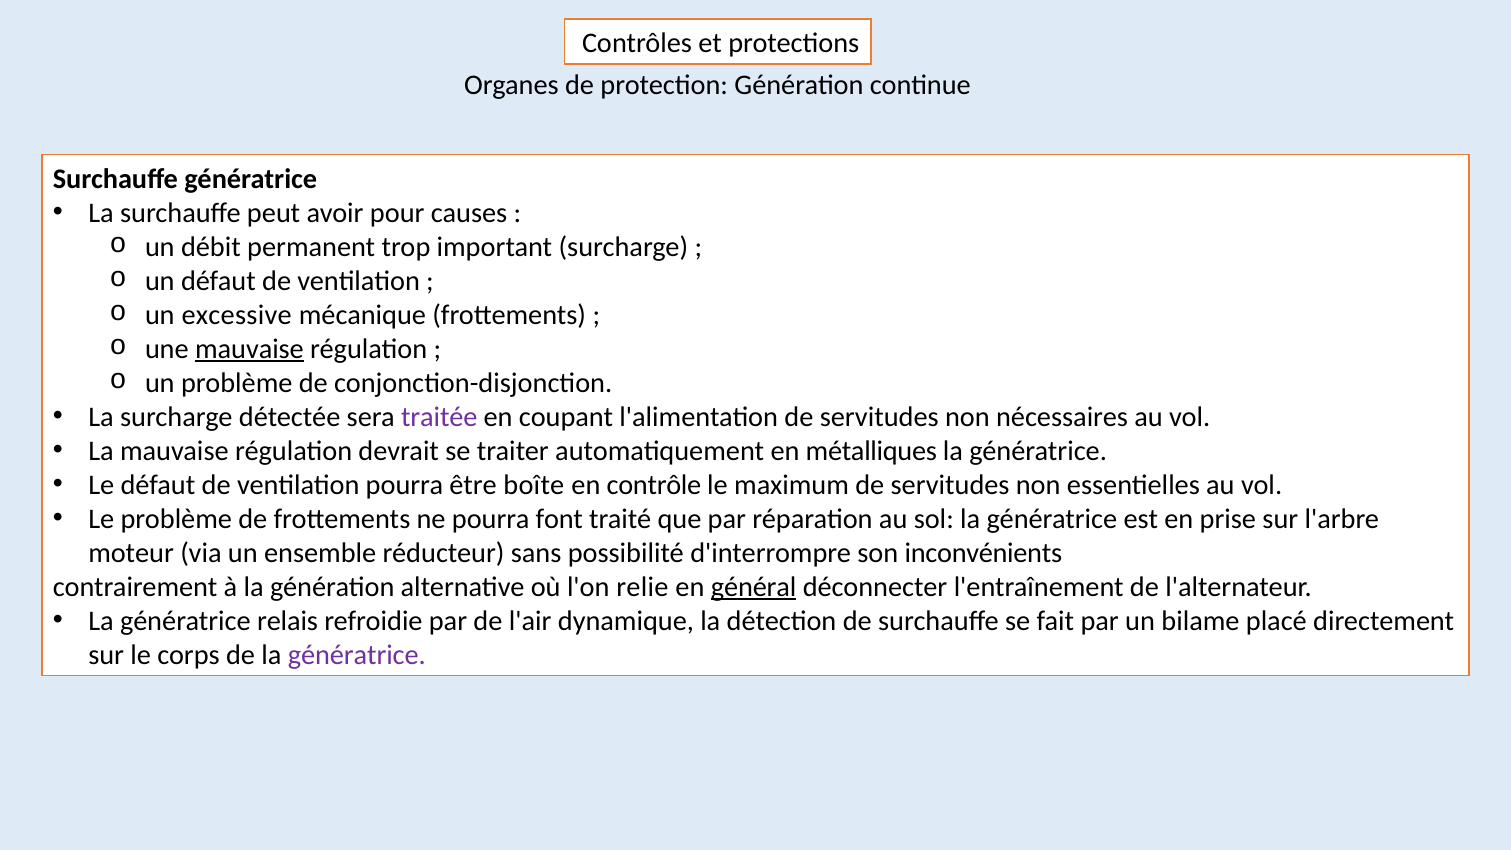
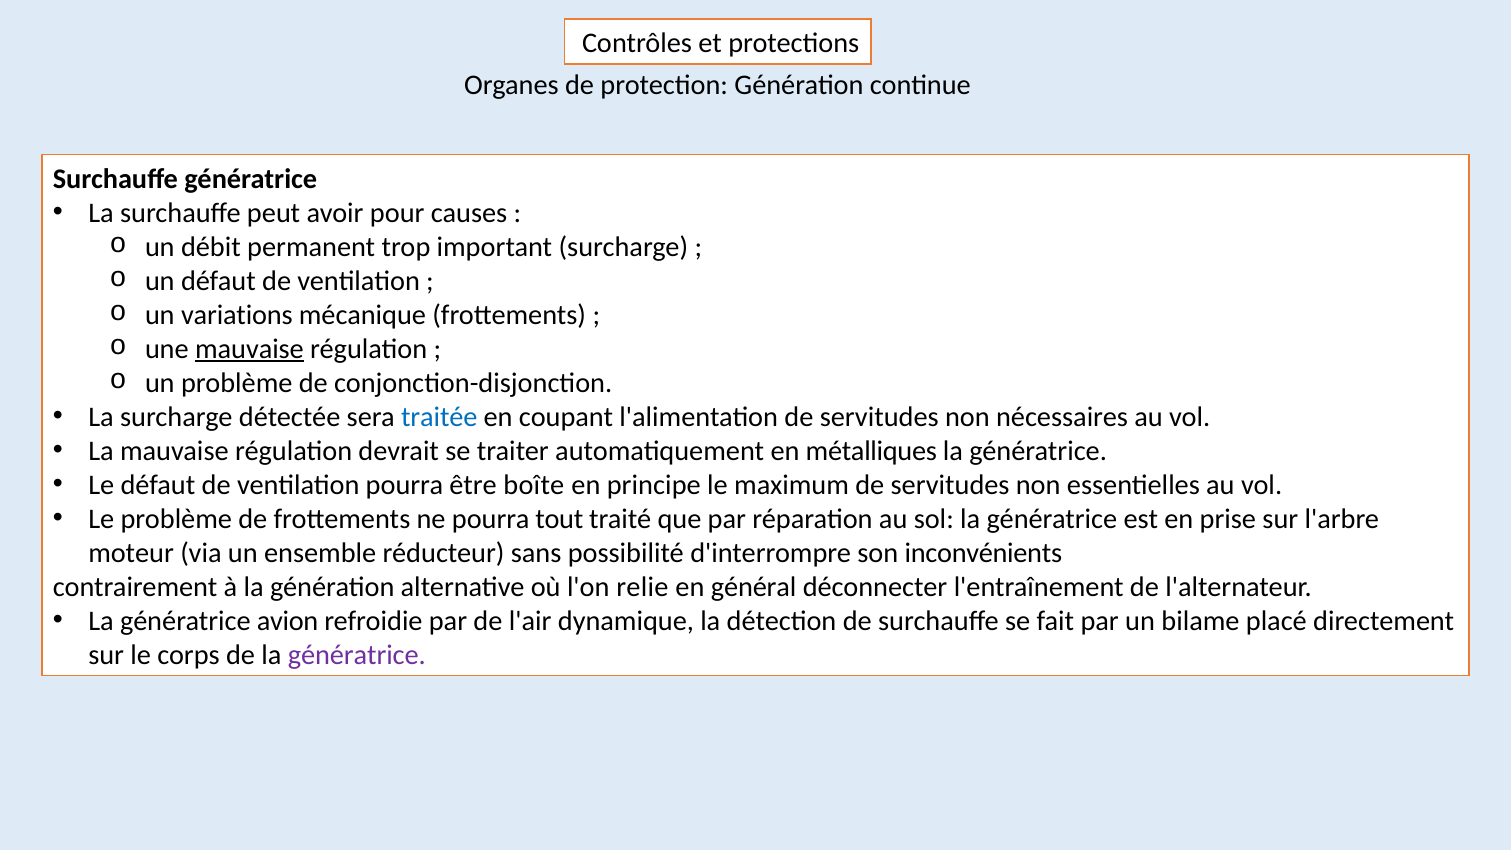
excessive: excessive -> variations (237, 315)
traitée colour: purple -> blue (439, 417)
contrôle: contrôle -> principe (654, 485)
font: font -> tout (559, 519)
général underline: present -> none (754, 587)
relais: relais -> avion (288, 621)
